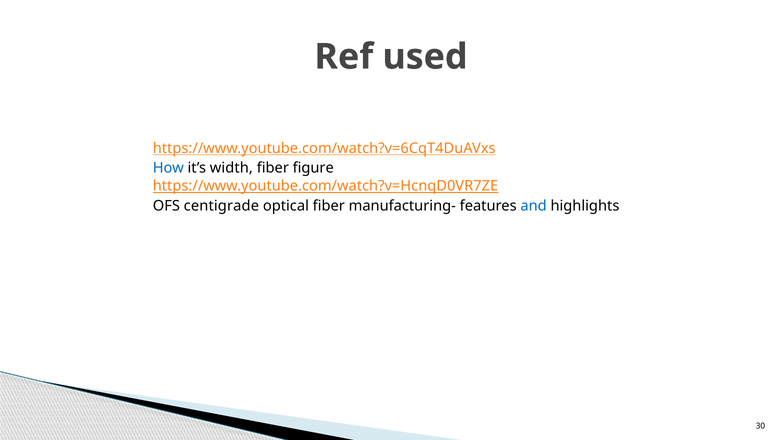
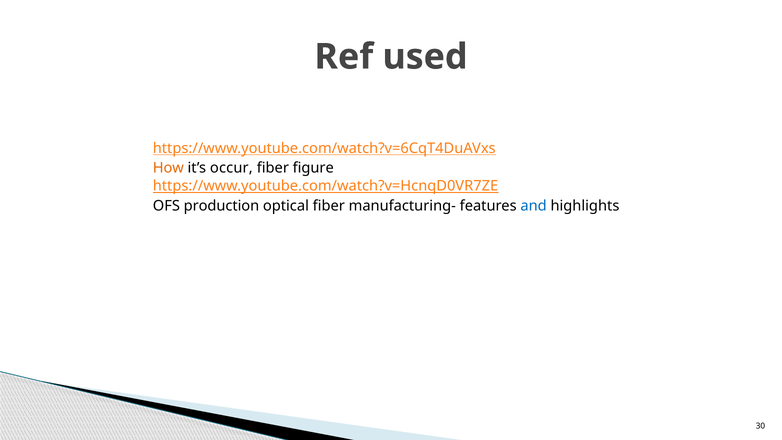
How colour: blue -> orange (168, 168)
width: width -> occur (231, 168)
centigrade: centigrade -> production (221, 206)
